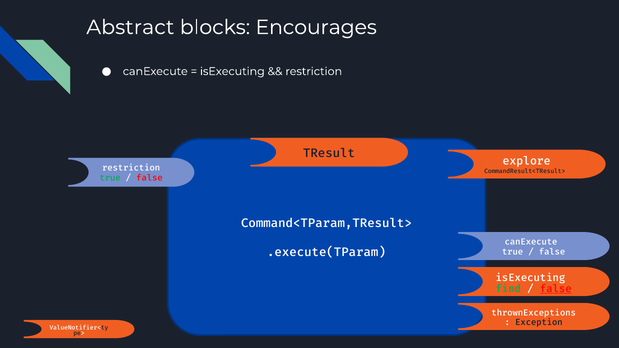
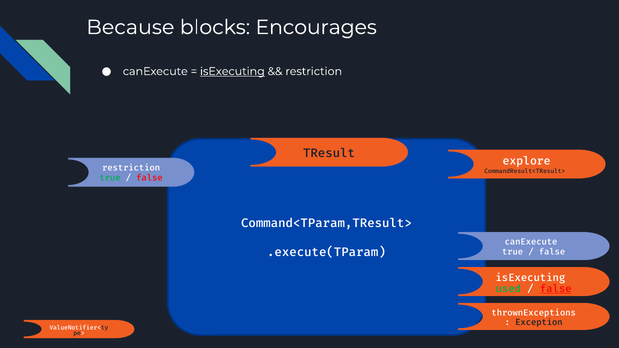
Abstract: Abstract -> Because (130, 27)
isExecuting underline: none -> present (232, 71)
find: find -> used (508, 289)
